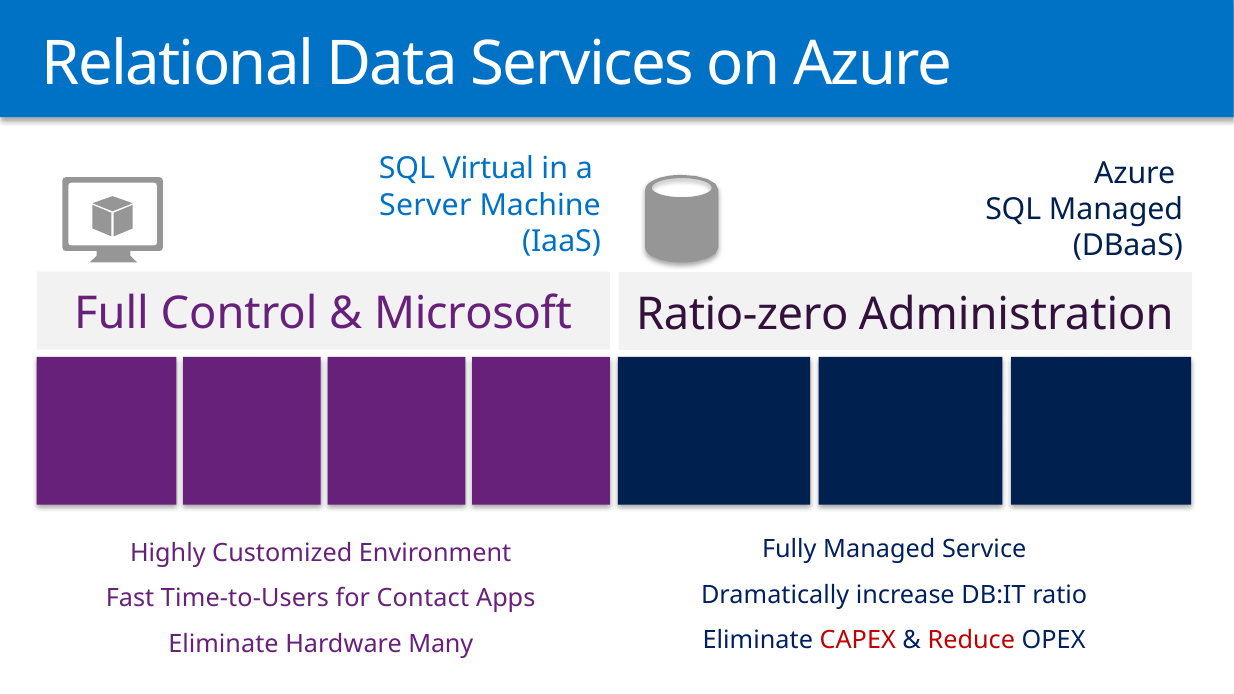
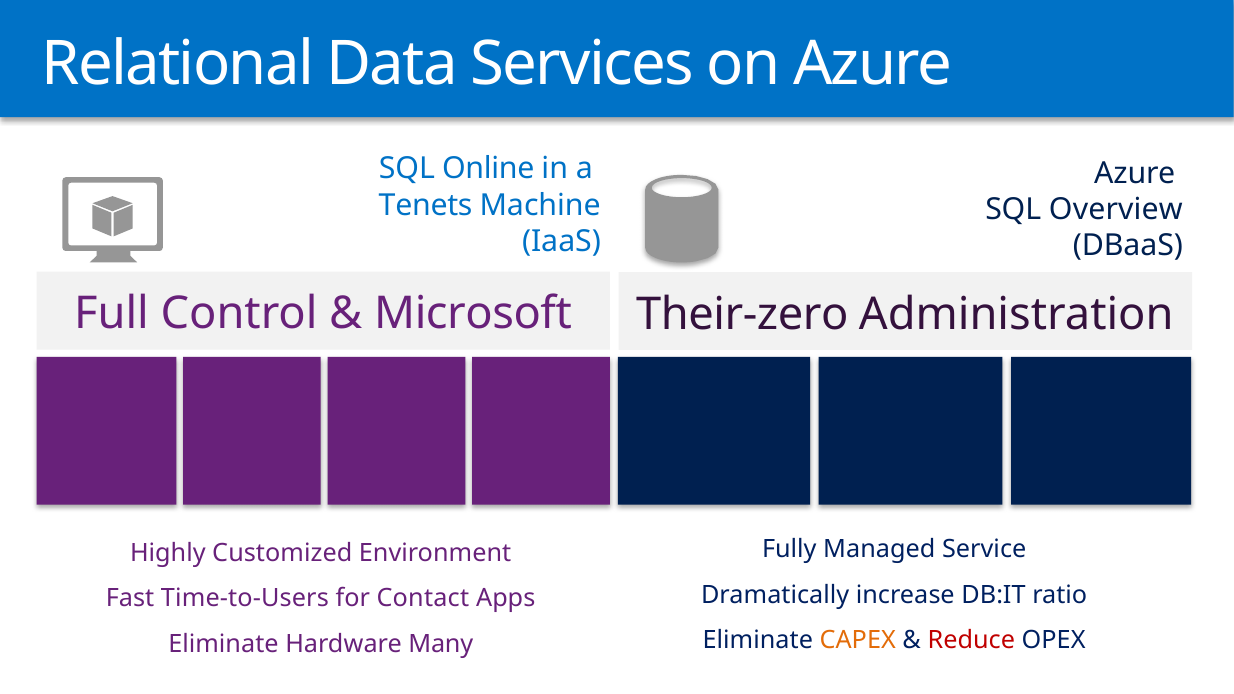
Virtual: Virtual -> Online (488, 169)
Server: Server -> Tenets (426, 205)
SQL Managed: Managed -> Overview (1116, 209)
Ratio-zero: Ratio-zero -> Their-zero (742, 314)
CAPEX colour: red -> orange (858, 640)
